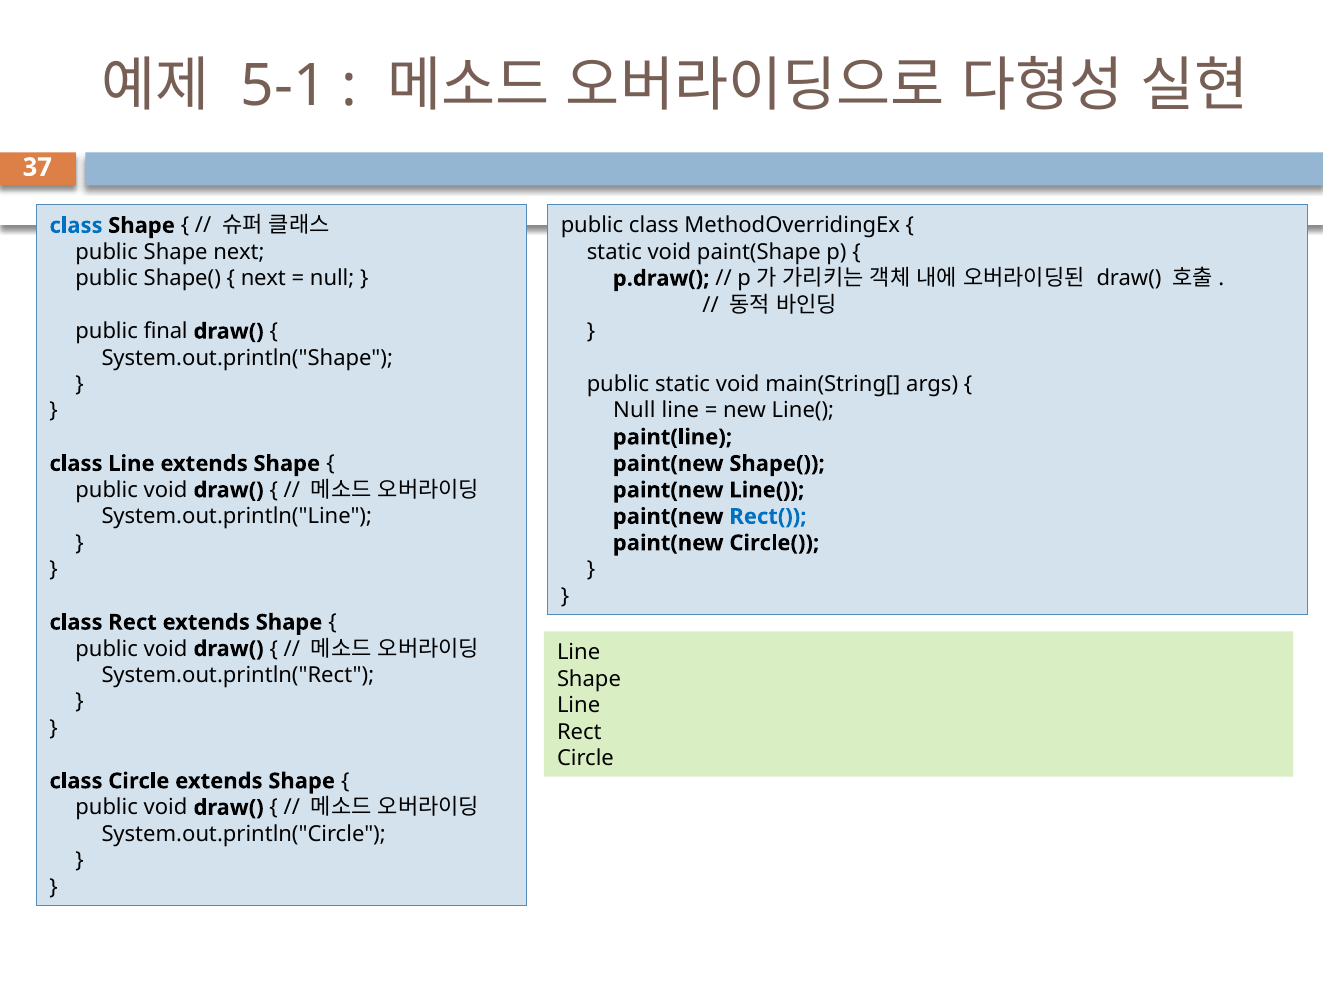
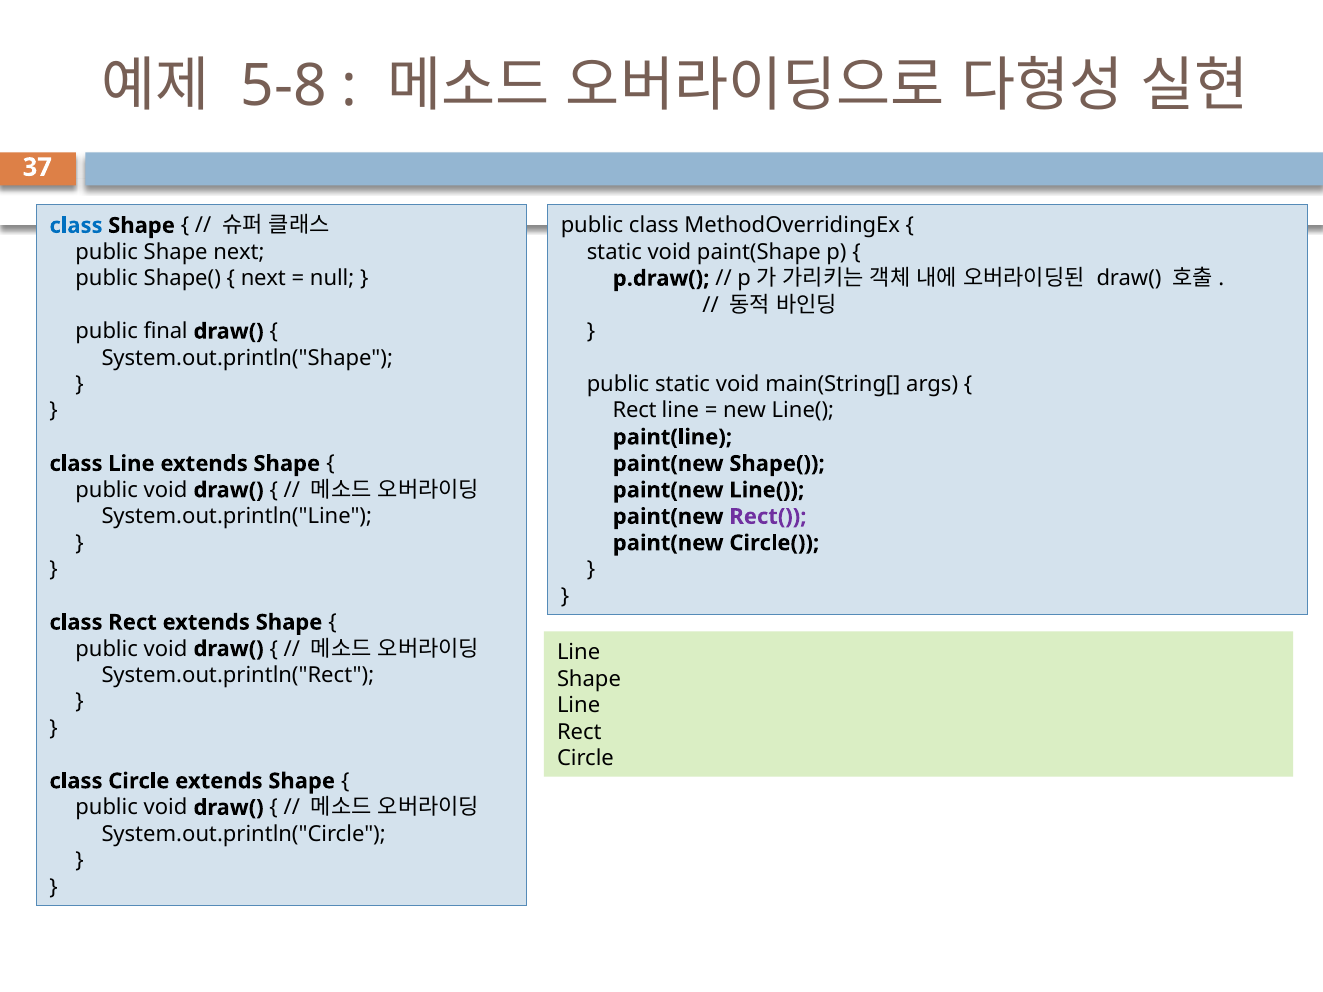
5-1: 5-1 -> 5-8 (284, 86)
Null: Null -> Rect (635, 411)
Rect( colour: blue -> purple (768, 517)
